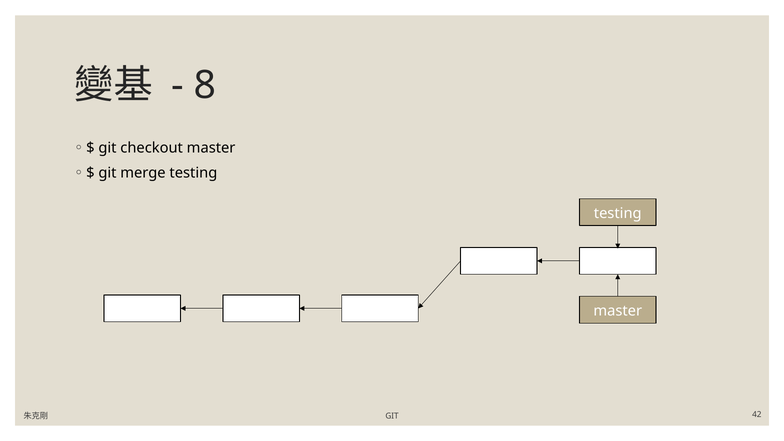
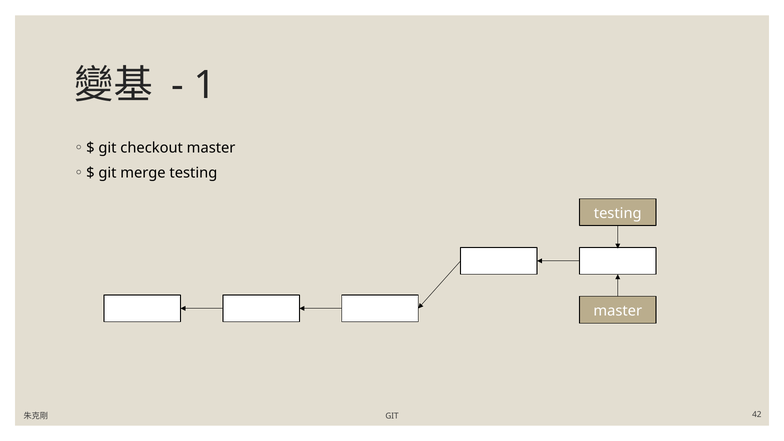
8: 8 -> 1 (205, 85)
